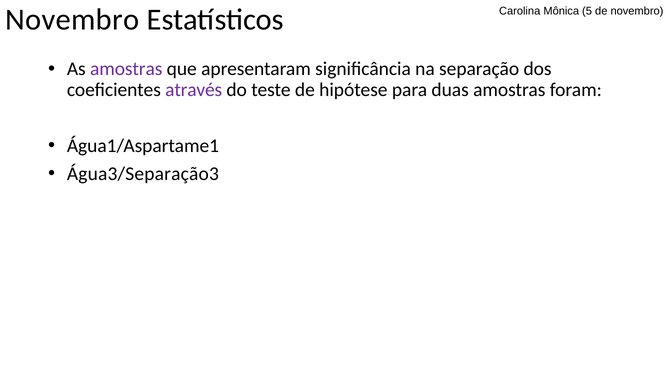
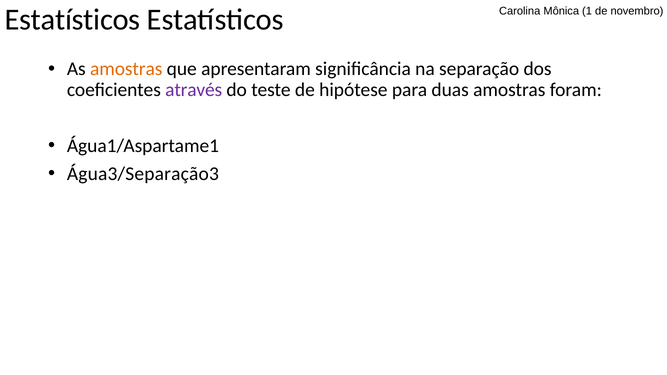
5: 5 -> 1 (587, 11)
Novembro: Novembro -> Estatísticos (73, 20)
amostras colour: purple -> orange (126, 69)
